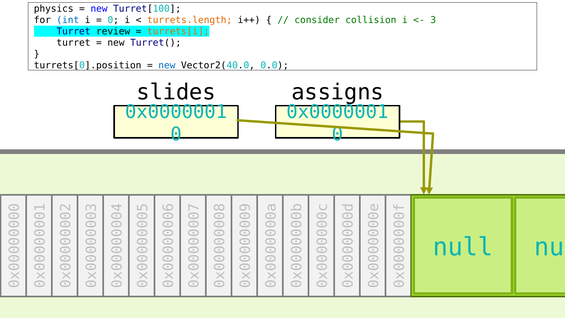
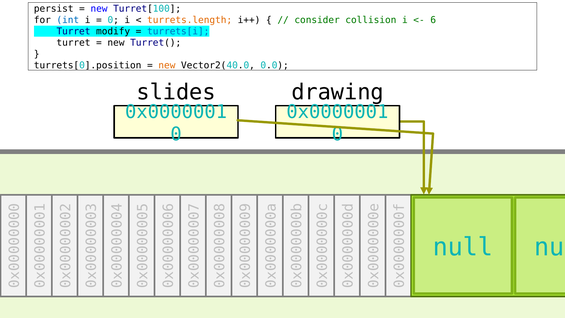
physics: physics -> persist (54, 9)
3: 3 -> 6 (433, 20)
review: review -> modify (113, 31)
turrets[i colour: orange -> blue (178, 31)
new colour: blue -> orange (167, 65)
assigns: assigns -> drawing (338, 92)
